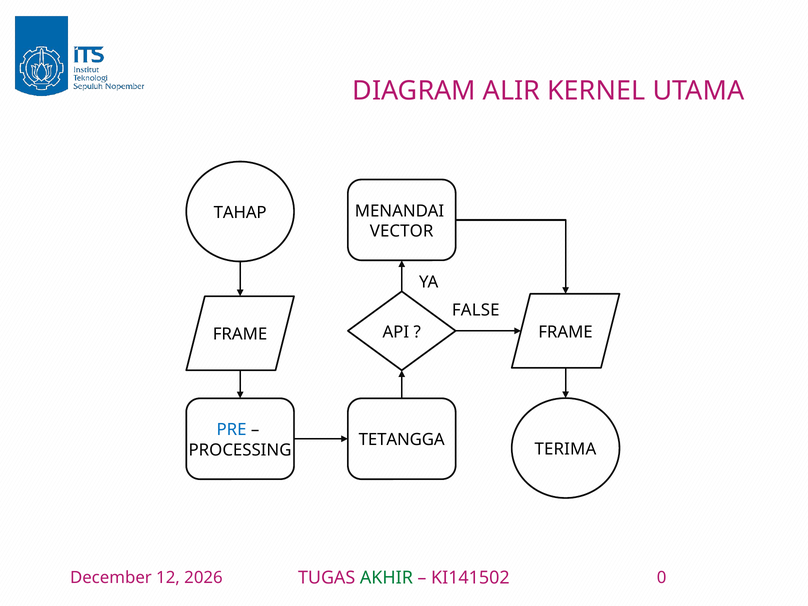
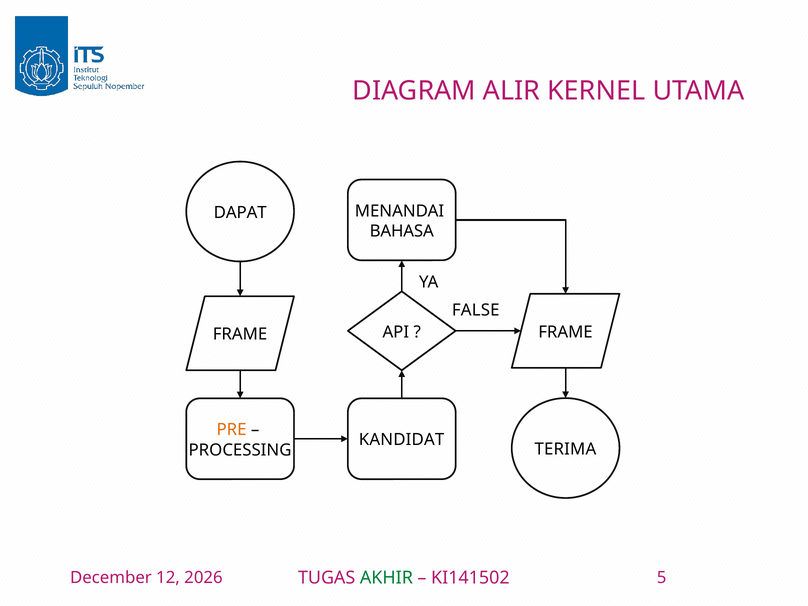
TAHAP: TAHAP -> DAPAT (240, 213)
VECTOR: VECTOR -> BAHASA (402, 231)
PRE colour: blue -> orange (232, 430)
TETANGGA: TETANGGA -> KANDIDAT (402, 440)
0: 0 -> 5 (662, 578)
